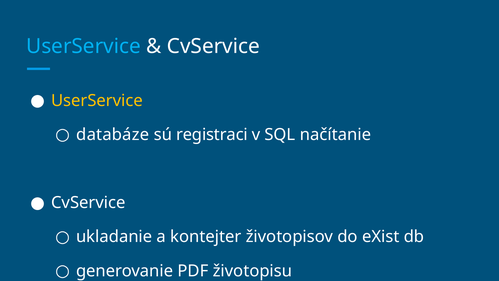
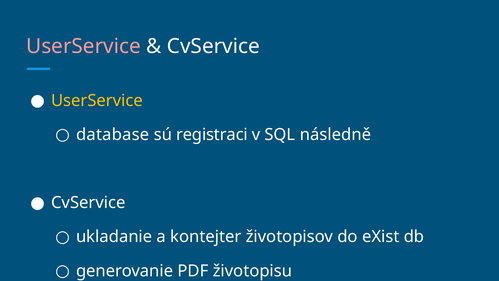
UserService colour: light blue -> pink (84, 46)
databáze: databáze -> database (113, 134)
načítanie: načítanie -> následně (335, 134)
